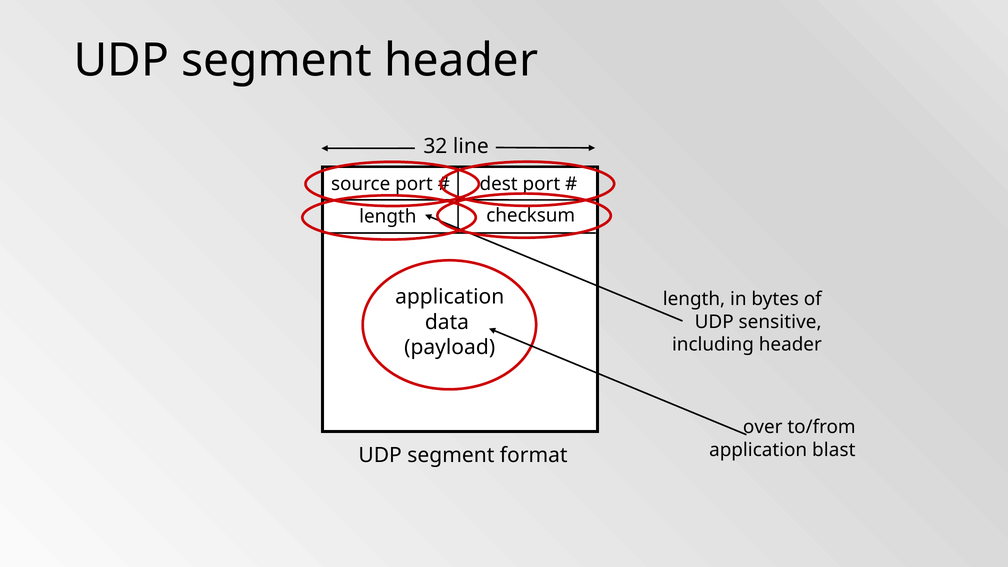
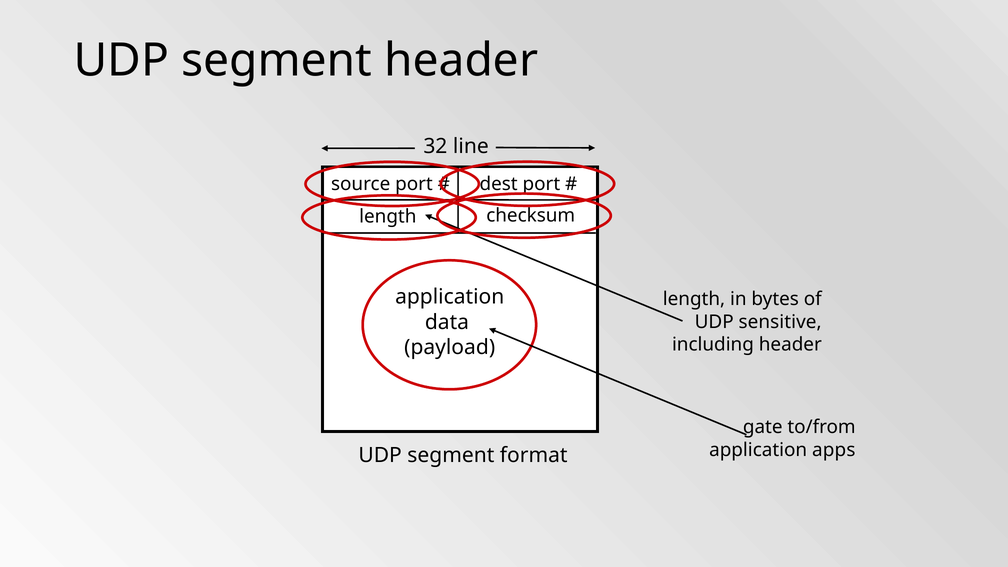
over: over -> gate (763, 427)
blast: blast -> apps (834, 450)
